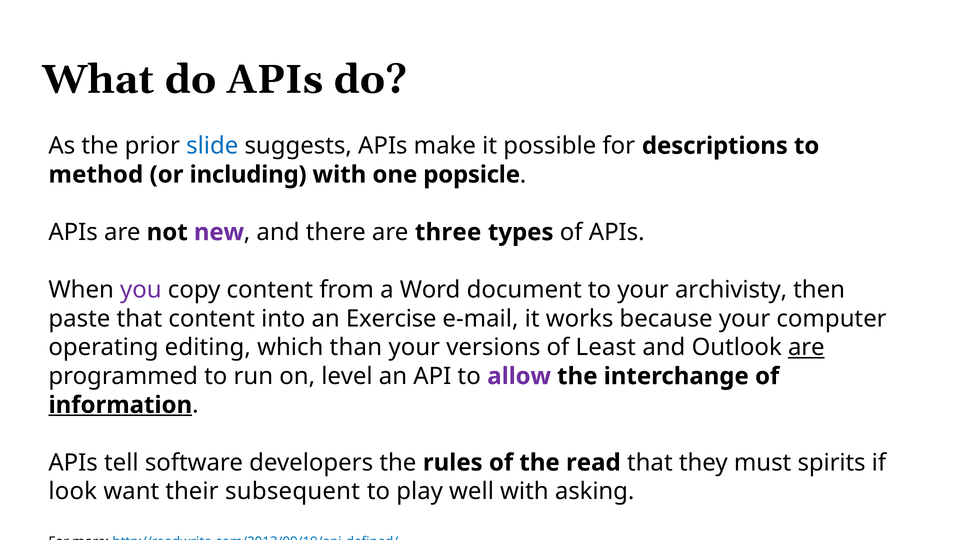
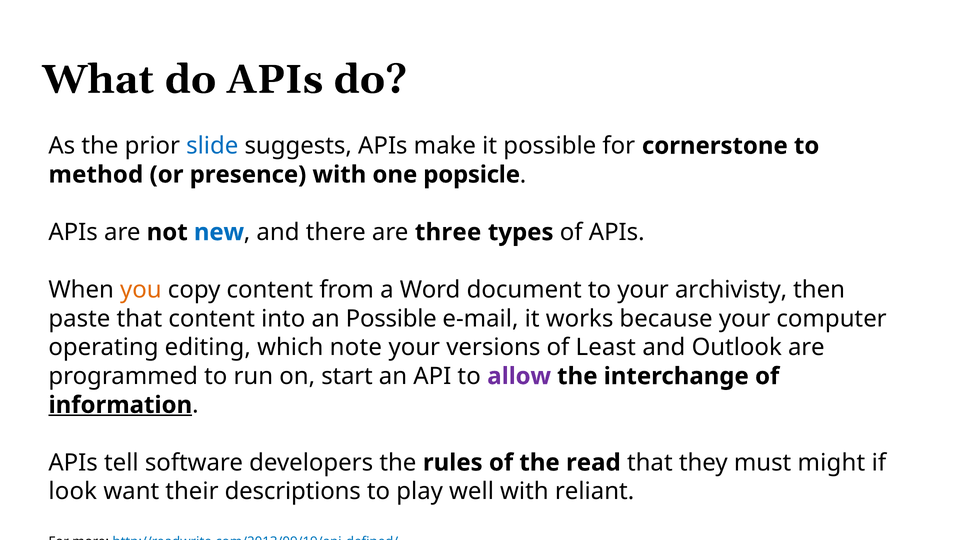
descriptions: descriptions -> cornerstone (715, 146)
including: including -> presence (248, 175)
new colour: purple -> blue (219, 232)
you colour: purple -> orange (141, 290)
an Exercise: Exercise -> Possible (391, 319)
than: than -> note (356, 347)
are underline: present -> none (806, 347)
level: level -> start (347, 376)
spirits: spirits -> might (831, 463)
subsequent: subsequent -> descriptions (293, 491)
asking: asking -> reliant (595, 491)
